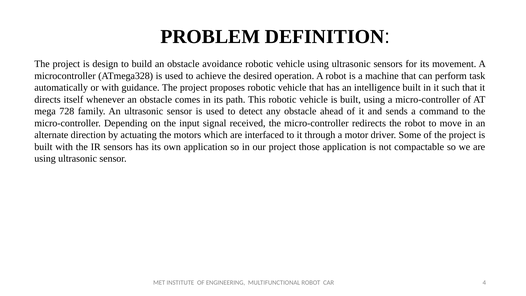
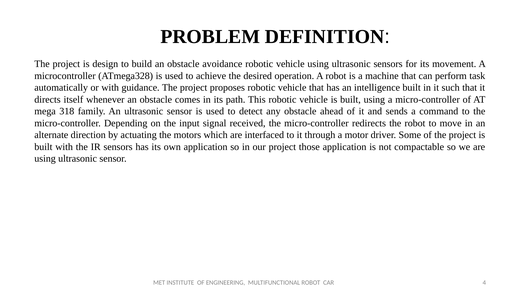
728: 728 -> 318 (67, 111)
